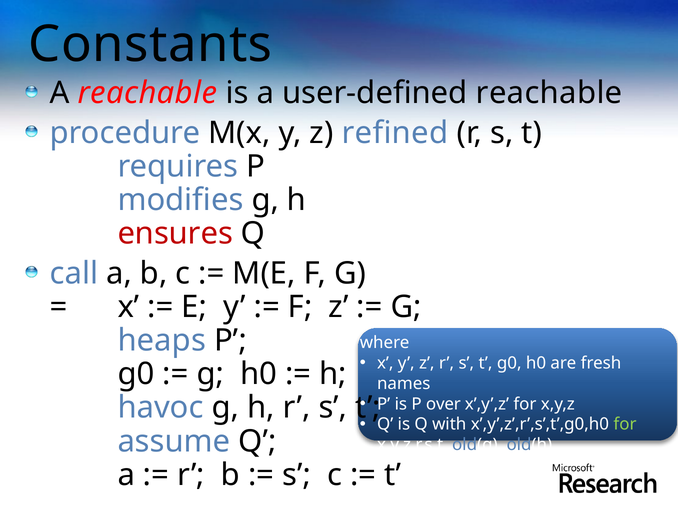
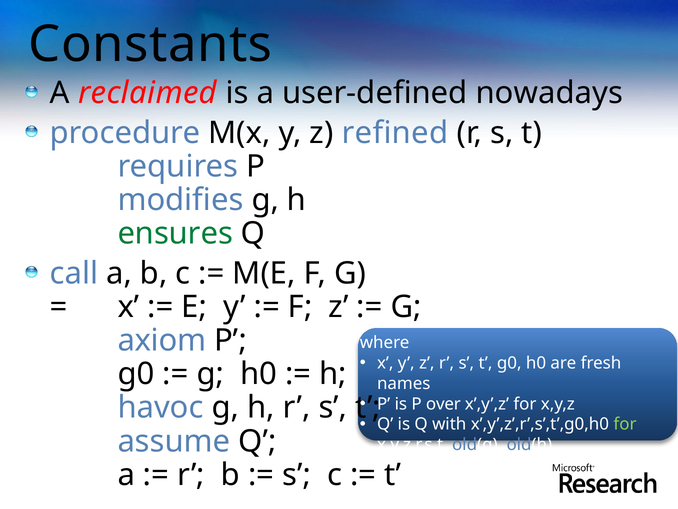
A reachable: reachable -> reclaimed (147, 93)
user-defined reachable: reachable -> nowadays (549, 93)
ensures colour: red -> green (175, 233)
heaps: heaps -> axiom (162, 340)
